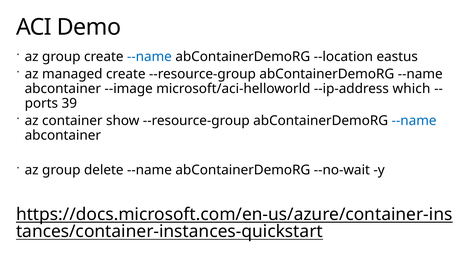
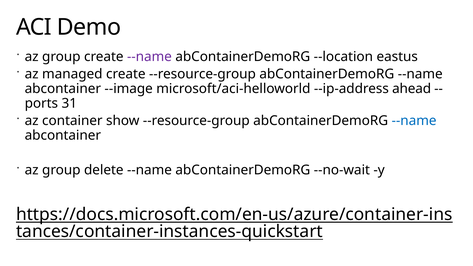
--name colour: blue -> purple (149, 57)
which: which -> ahead (412, 89)
39: 39 -> 31 (69, 103)
